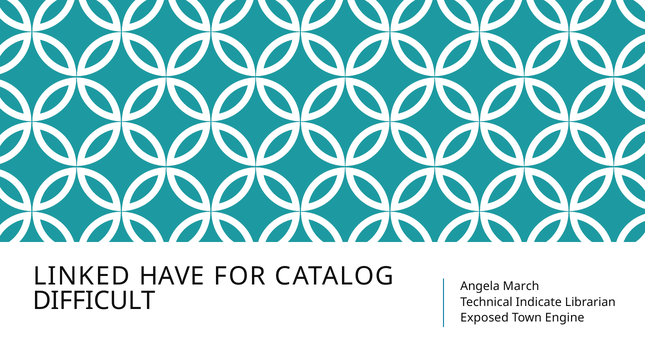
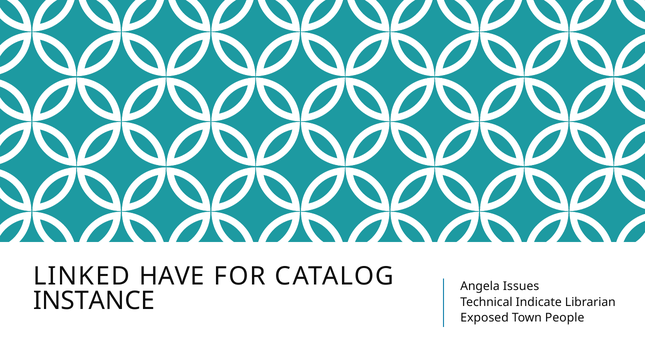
March: March -> Issues (521, 286)
DIFFICULT: DIFFICULT -> INSTANCE (94, 301)
Engine: Engine -> People (565, 318)
